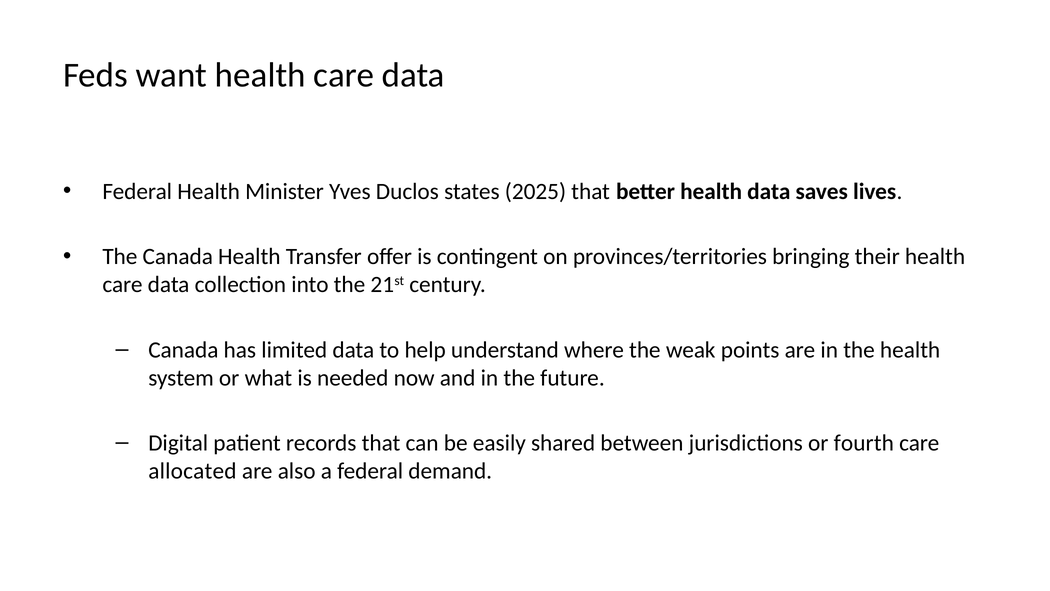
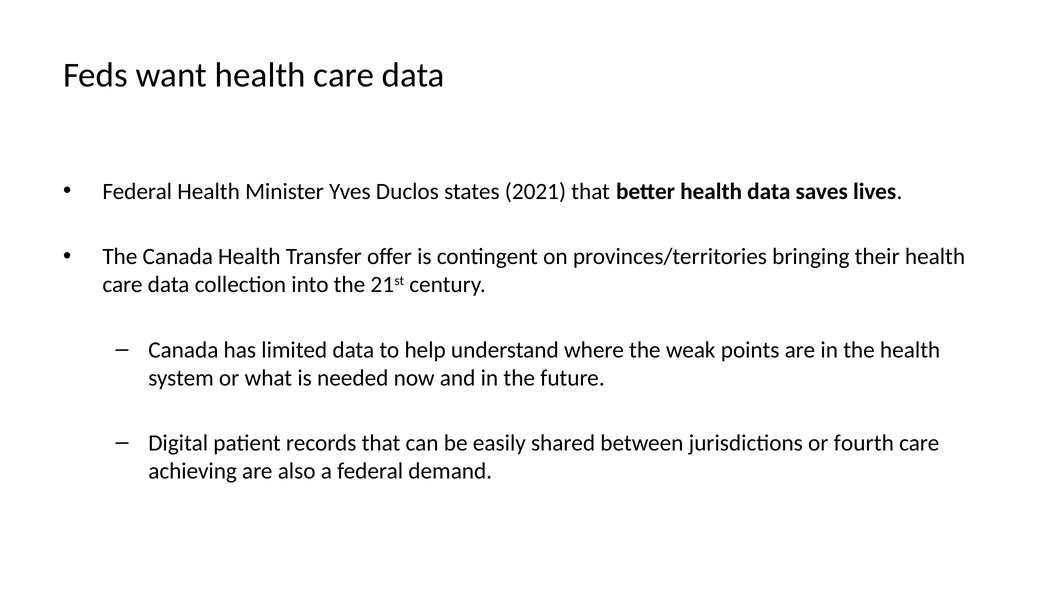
2025: 2025 -> 2021 (535, 191)
allocated: allocated -> achieving (193, 471)
